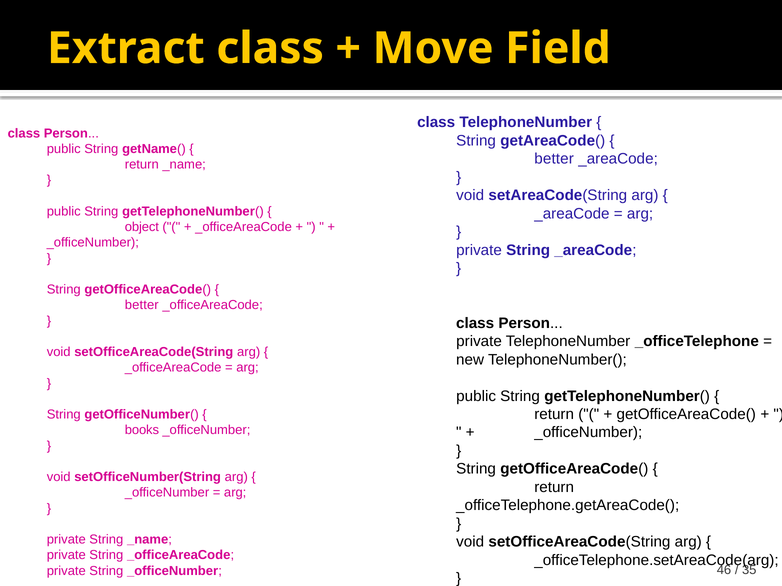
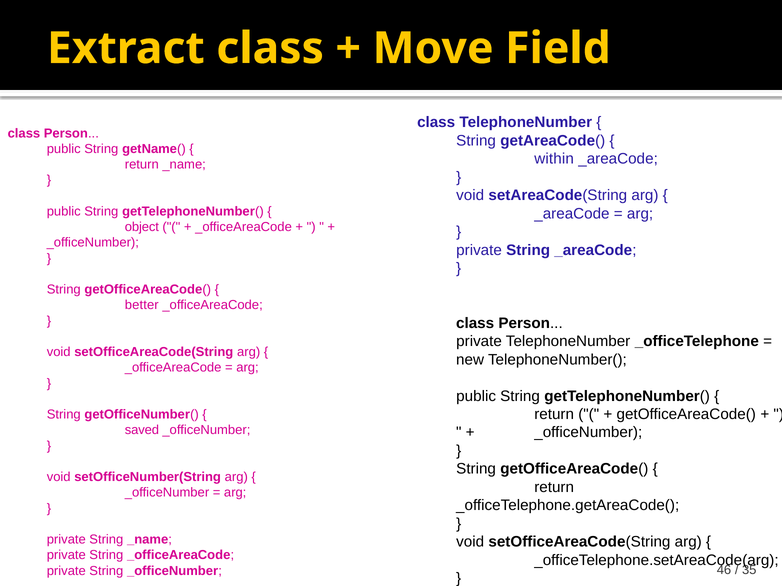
better: better -> within (554, 159)
books: books -> saved (142, 431)
